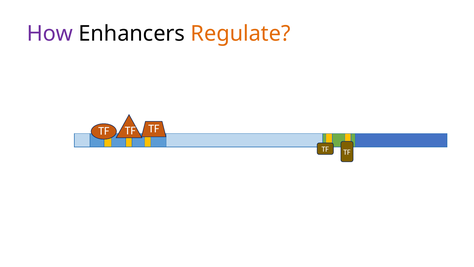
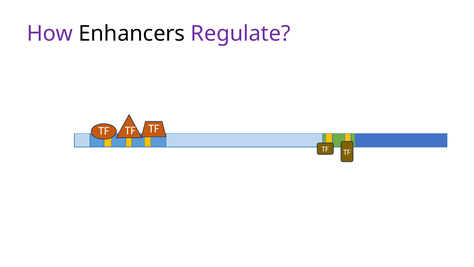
Regulate colour: orange -> purple (241, 34)
